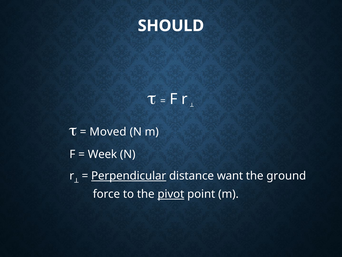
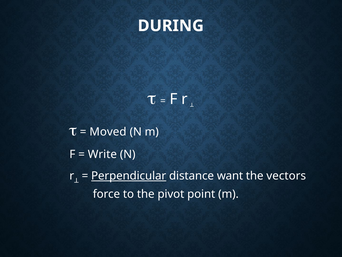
SHOULD: SHOULD -> DURING (171, 26)
Week: Week -> Write (102, 154)
ground: ground -> vectors (286, 176)
pivot underline: present -> none (171, 194)
